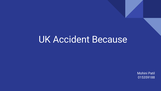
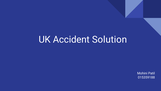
Because: Because -> Solution (110, 39)
